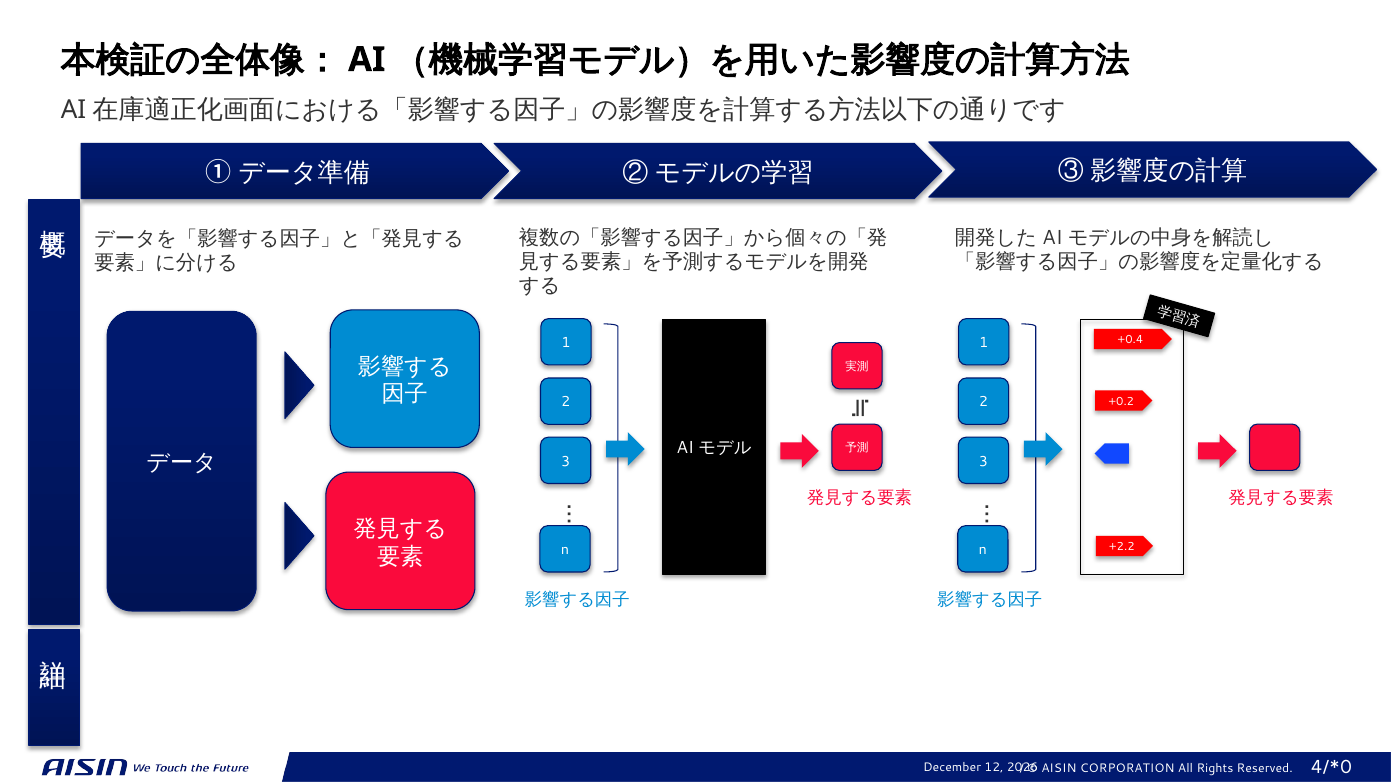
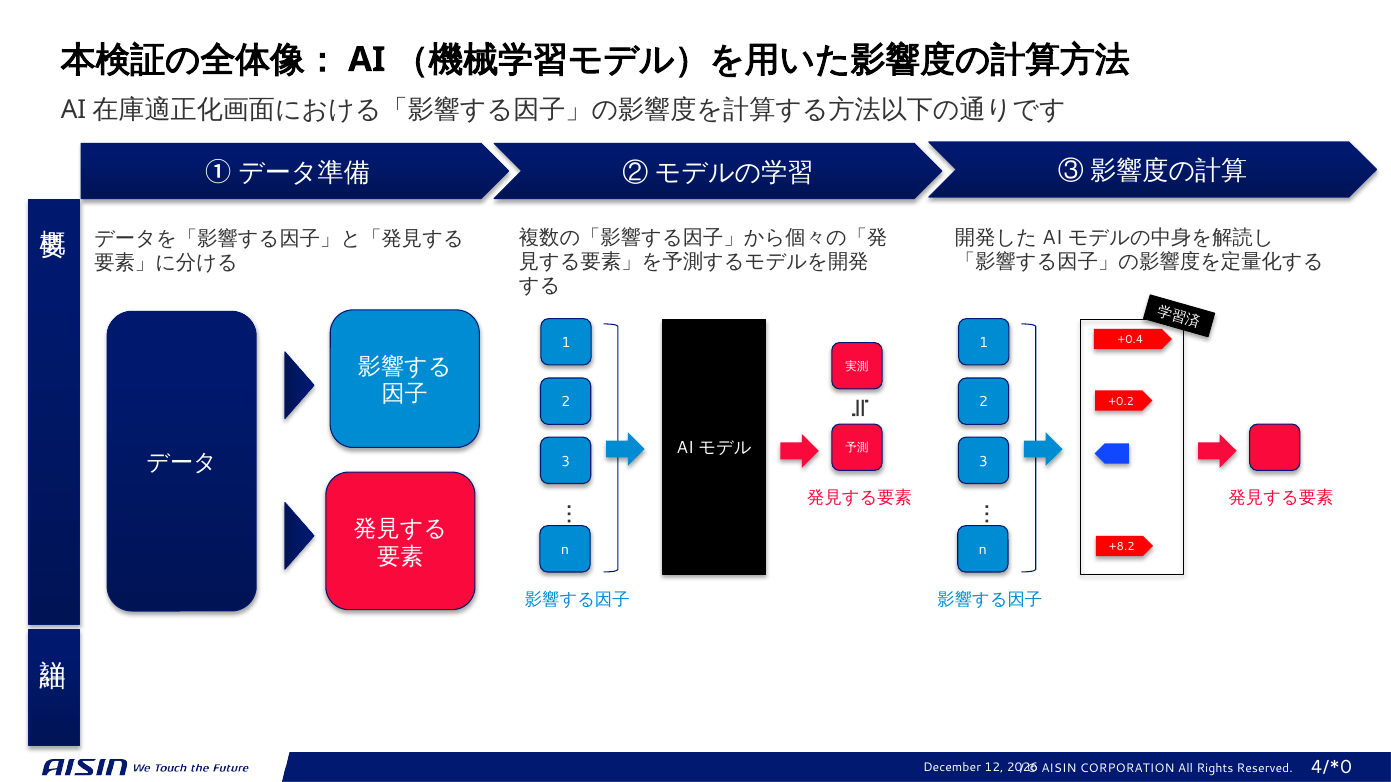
+2.2: +2.2 -> +8.2 (1122, 547)
